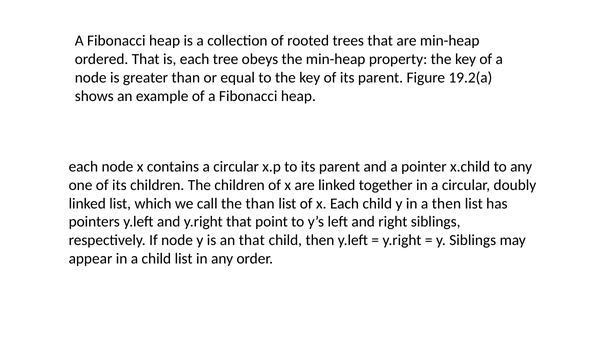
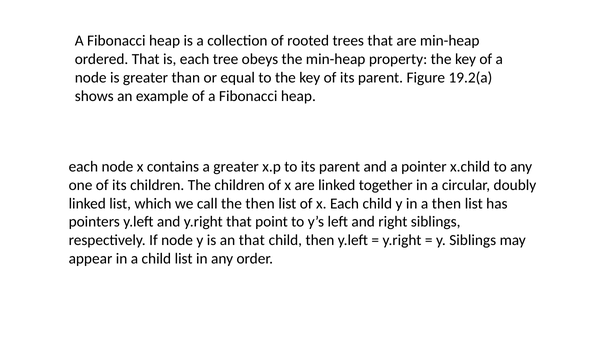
contains a circular: circular -> greater (236, 167)
the than: than -> then (260, 203)
